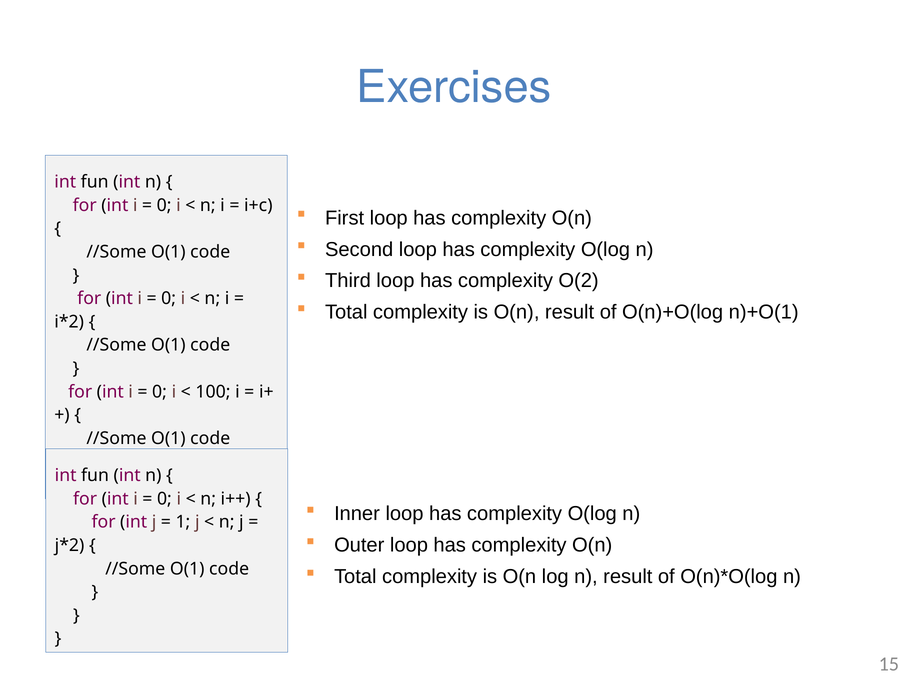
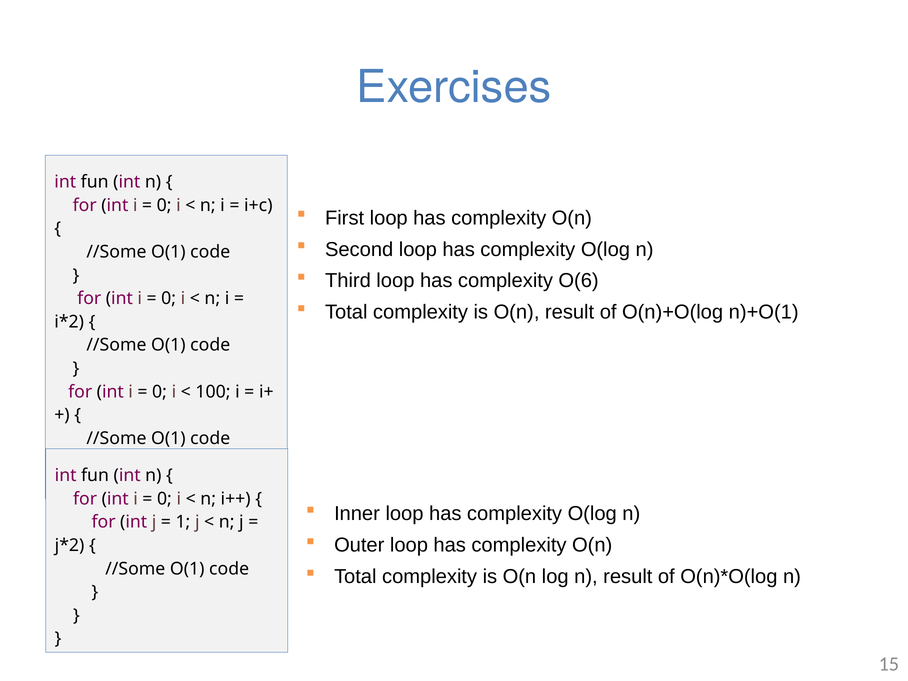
O(2: O(2 -> O(6 (579, 281)
